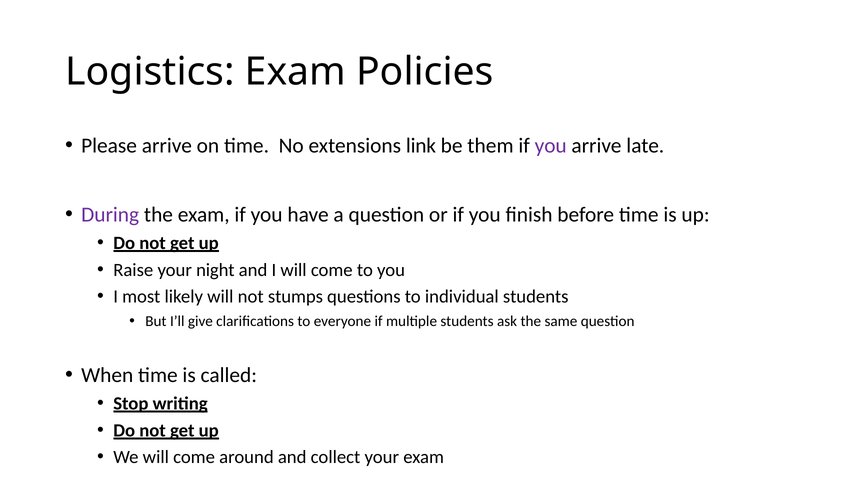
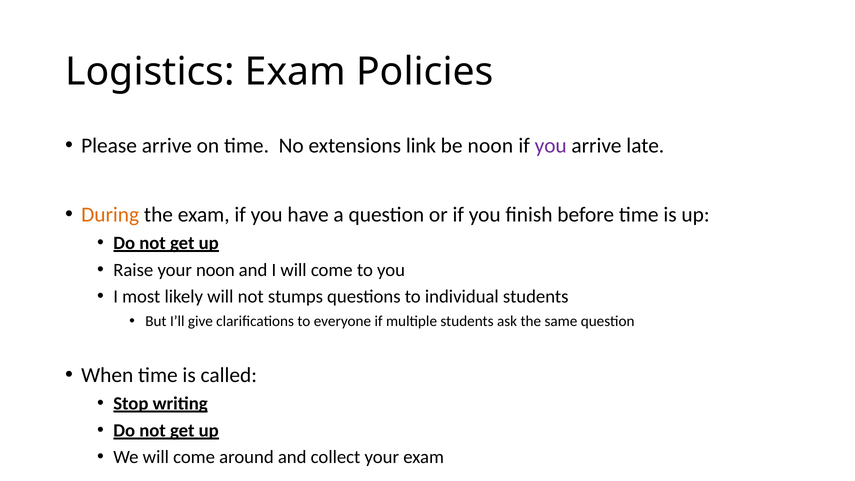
be them: them -> noon (490, 146)
During colour: purple -> orange (110, 215)
your night: night -> noon (215, 270)
